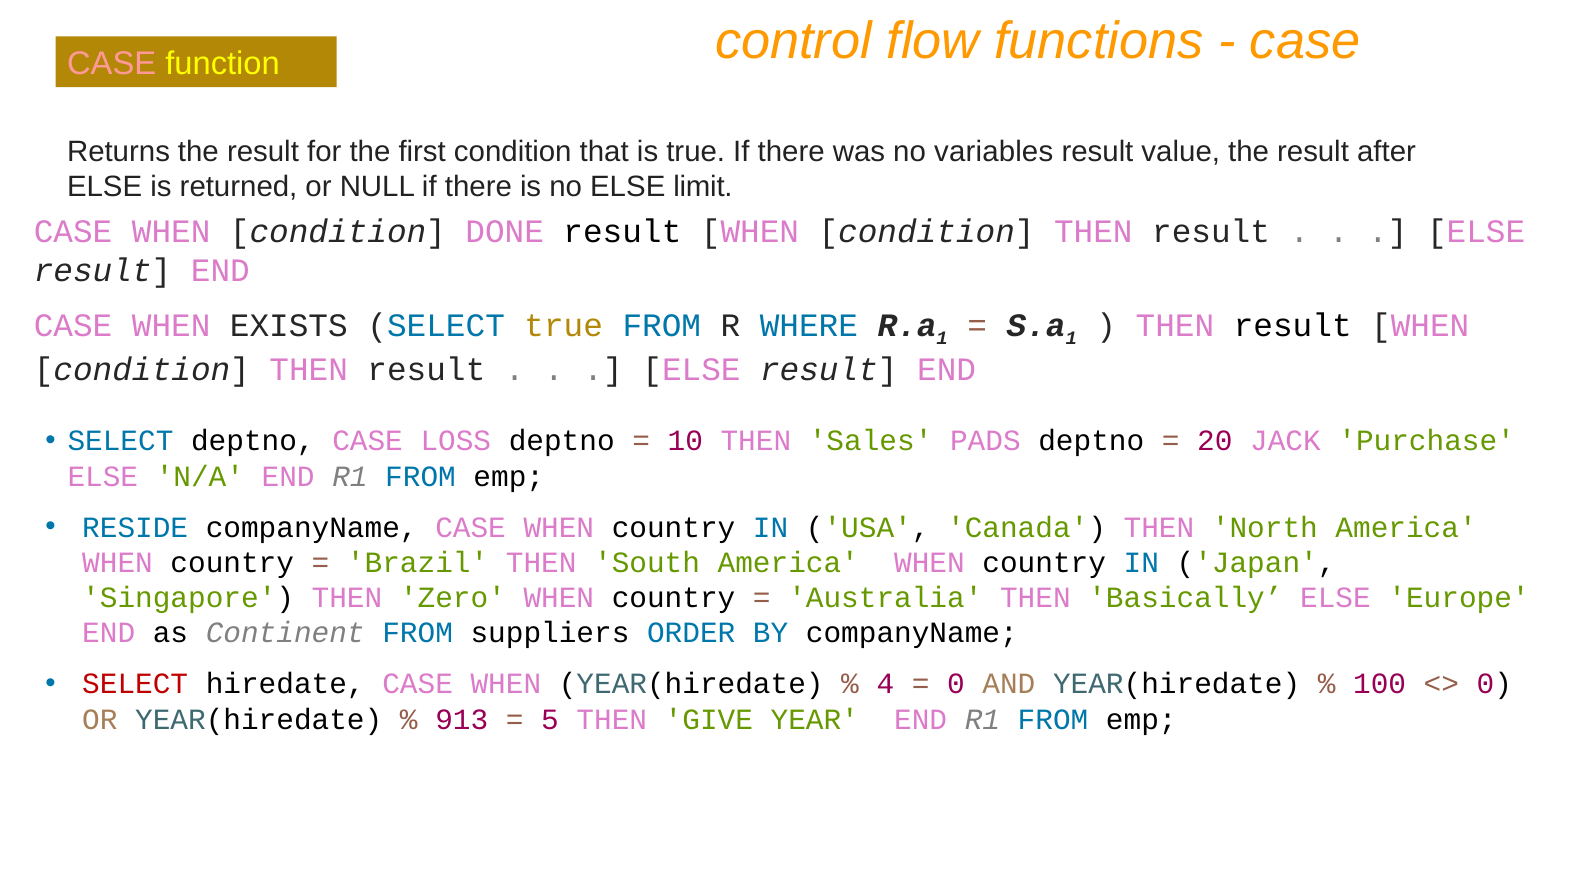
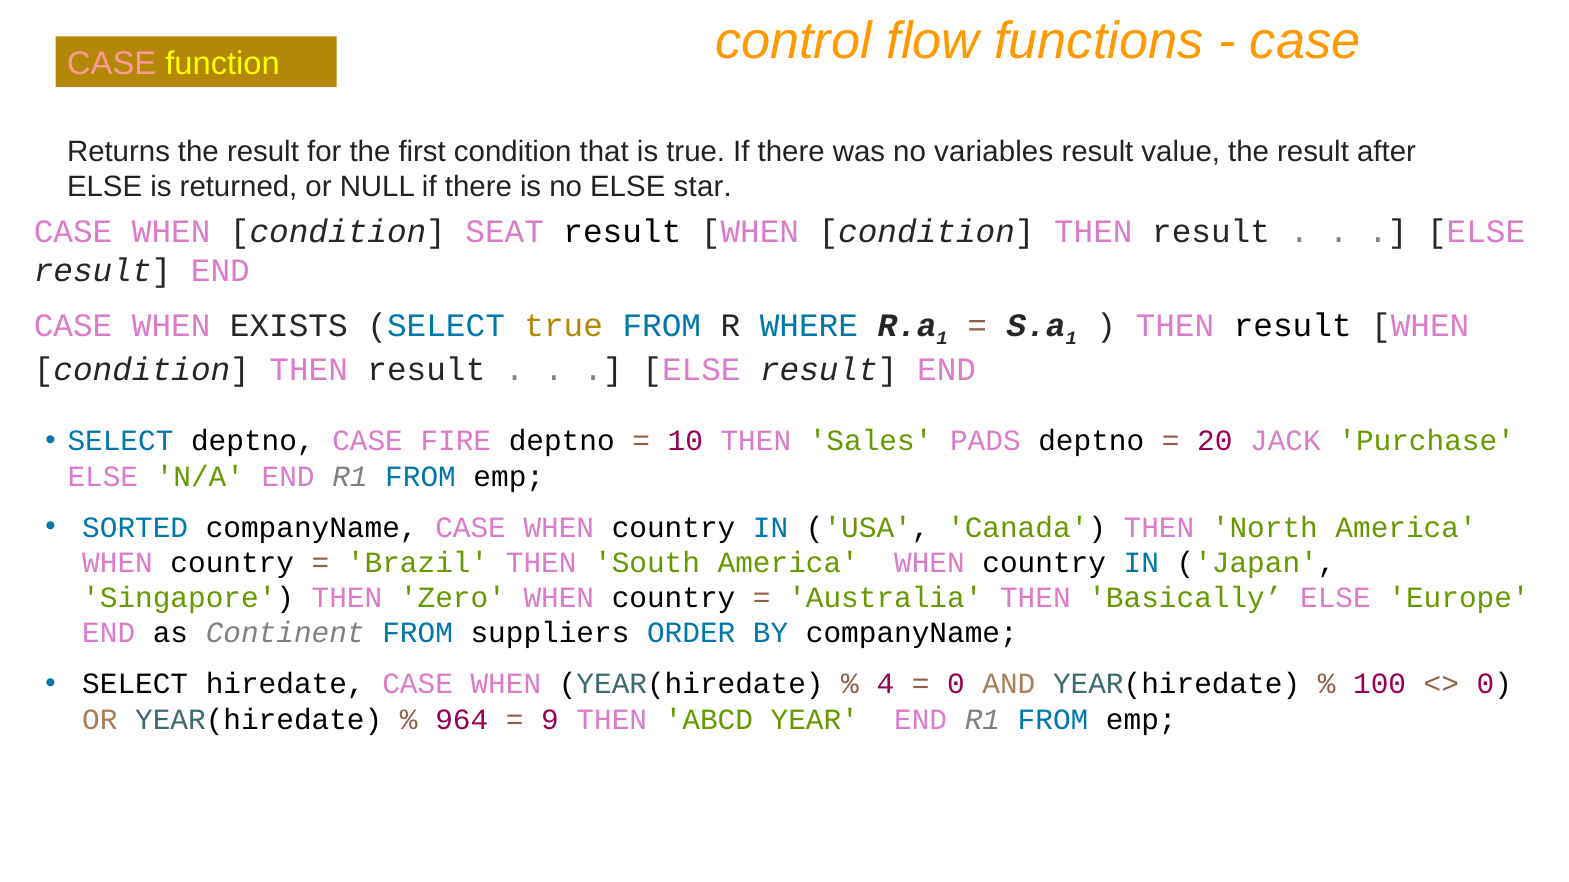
limit: limit -> star (703, 187)
DONE: DONE -> SEAT (505, 232)
LOSS: LOSS -> FIRE (456, 441)
RESIDE: RESIDE -> SORTED (135, 528)
SELECT colour: red -> black (135, 685)
913: 913 -> 964 (462, 720)
5: 5 -> 9 (550, 720)
GIVE: GIVE -> ABCD (709, 720)
